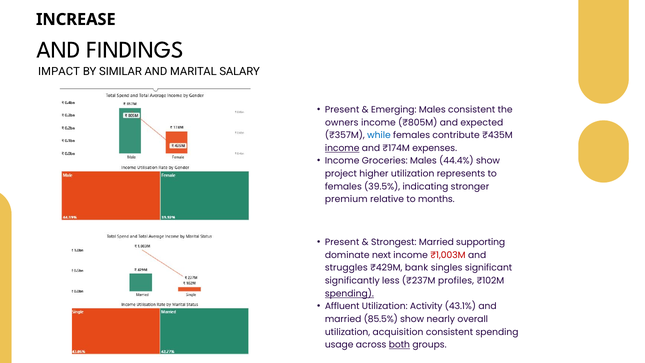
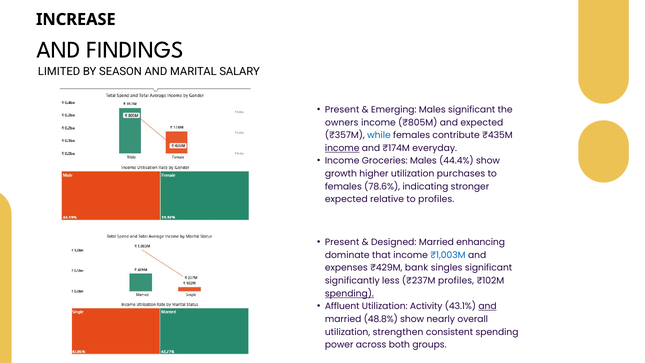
IMPACT: IMPACT -> LIMITED (59, 71)
SIMILAR: SIMILAR -> SEASON (120, 71)
Males consistent: consistent -> significant (472, 110)
expenses: expenses -> everyday (435, 148)
project: project -> growth (341, 174)
represents: represents -> purchases (461, 174)
39.5%: 39.5% -> 78.6% (382, 186)
premium: premium -> expected (346, 199)
to months: months -> profiles (436, 199)
Strongest: Strongest -> Designed (394, 242)
supporting: supporting -> enhancing (481, 242)
next: next -> that (381, 255)
₹1,003M colour: red -> blue (448, 255)
struggles: struggles -> expenses (346, 268)
and underline: none -> present (488, 306)
85.5%: 85.5% -> 48.8% (381, 319)
acquisition: acquisition -> strengthen (398, 332)
usage: usage -> power (339, 345)
both underline: present -> none (399, 345)
